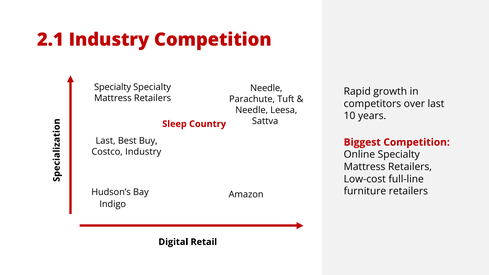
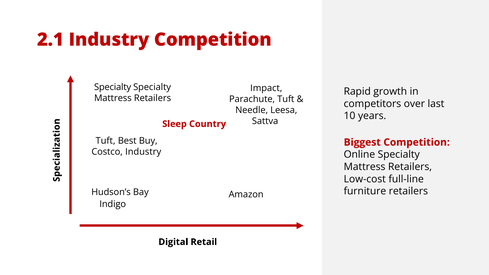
Needle: Needle -> Impact (266, 88)
Last: Last -> Tuft (106, 141)
